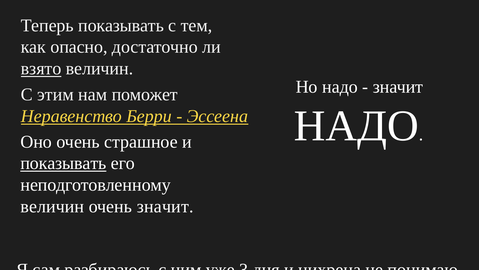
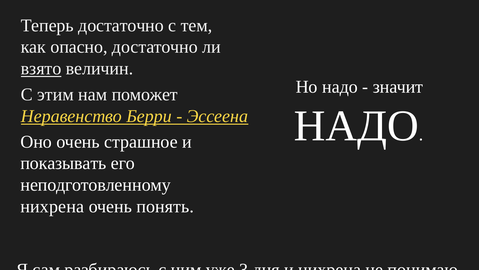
Теперь показывать: показывать -> достаточно (121, 25)
показывать underline: present -> none (63, 163)
величин: величин -> нихрена (52, 206)
очень значит: значит -> понять (165, 206)
